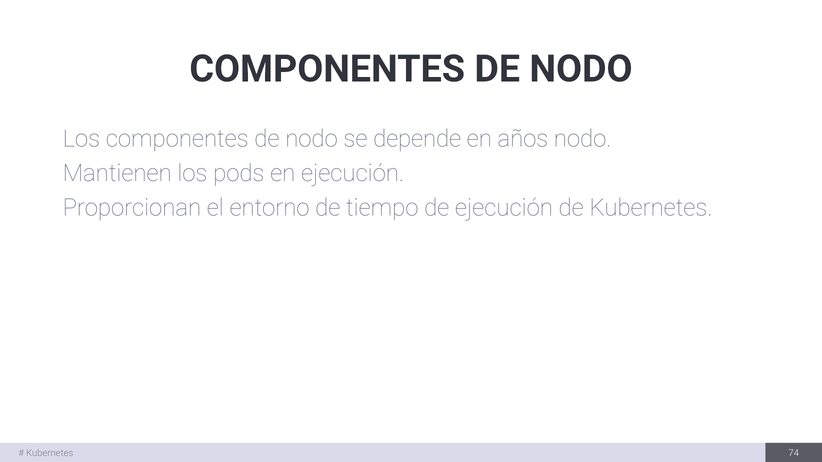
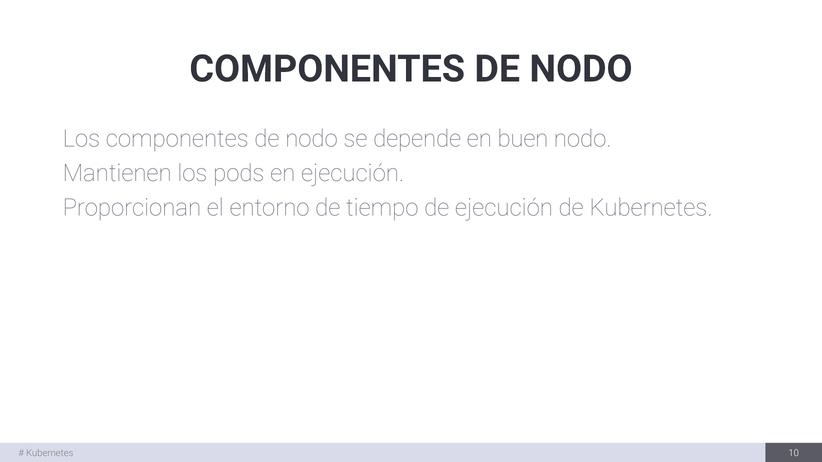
años: años -> buen (523, 139)
74: 74 -> 10 (794, 454)
